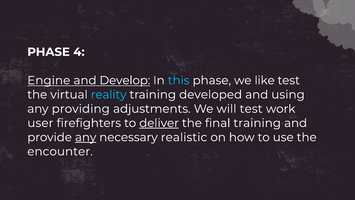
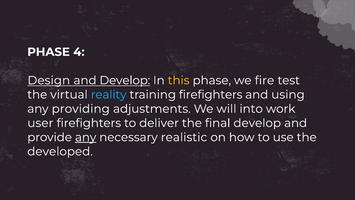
Engine: Engine -> Design (49, 80)
this colour: light blue -> yellow (179, 80)
like: like -> fire (264, 80)
training developed: developed -> firefighters (211, 94)
will test: test -> into (251, 109)
deliver underline: present -> none (159, 123)
final training: training -> develop (257, 123)
encounter: encounter -> developed (60, 151)
